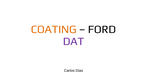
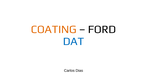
DAT colour: purple -> blue (73, 41)
